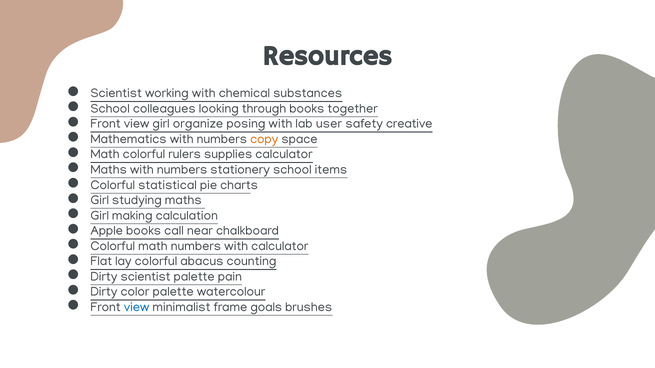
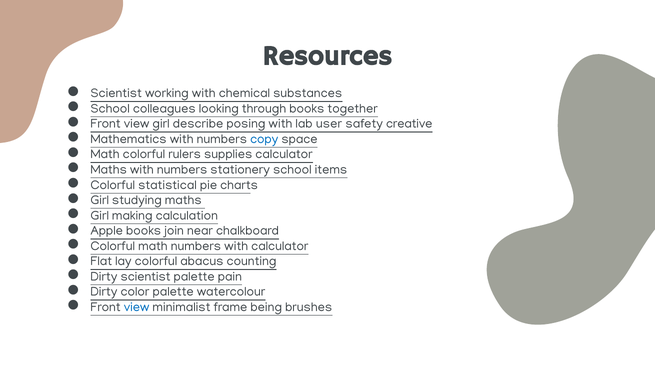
organize: organize -> describe (198, 124)
copy colour: orange -> blue (264, 139)
call: call -> join (174, 231)
goals: goals -> being (266, 307)
